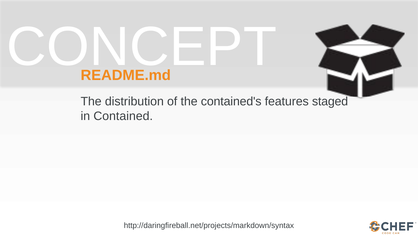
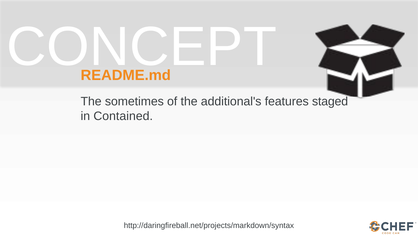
distribution: distribution -> sometimes (134, 101)
contained's: contained's -> additional's (231, 101)
